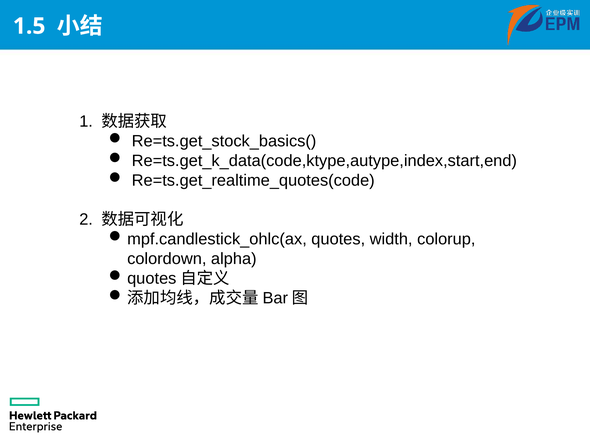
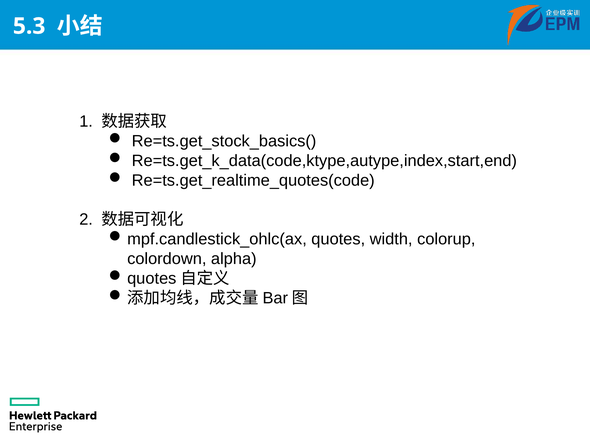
1.5: 1.5 -> 5.3 (29, 26)
